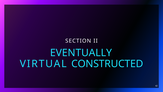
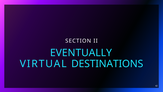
CONSTRUCTED: CONSTRUCTED -> DESTINATIONS (107, 64)
